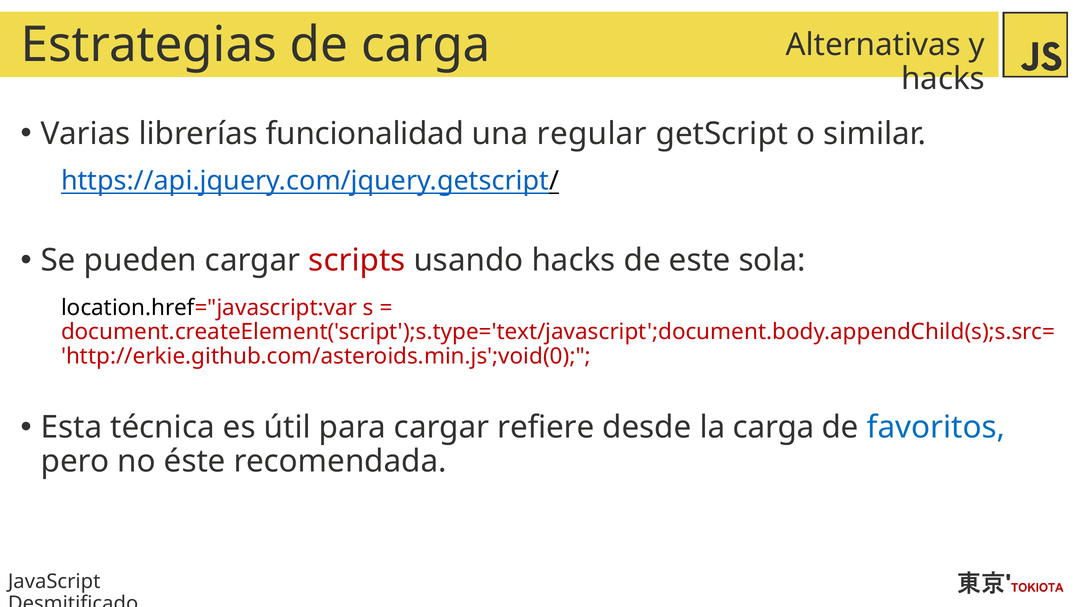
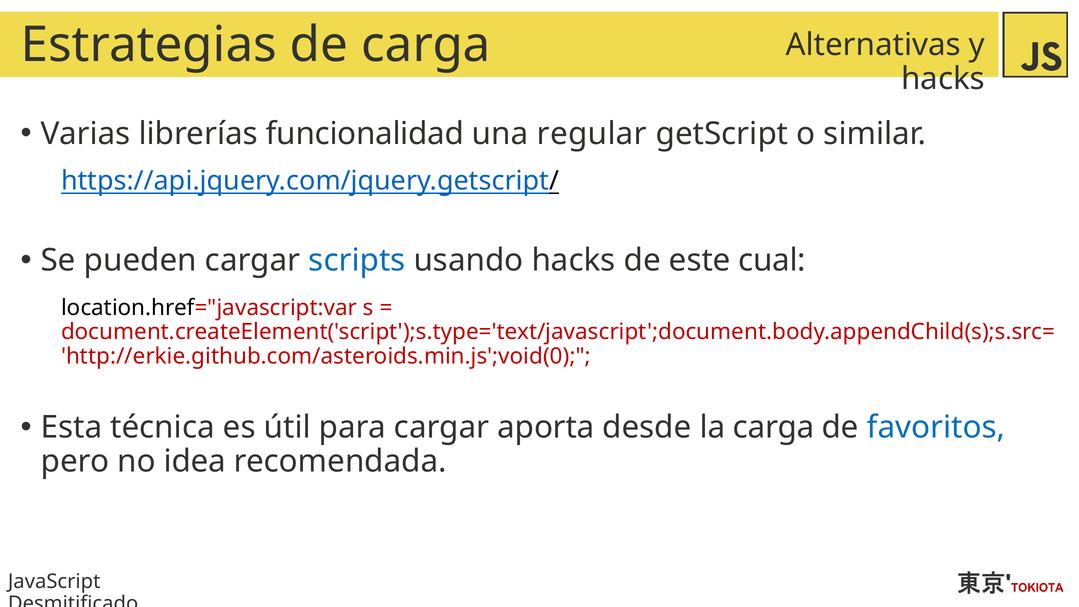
scripts colour: red -> blue (357, 260)
sola: sola -> cual (772, 260)
refiere: refiere -> aporta (546, 427)
éste: éste -> idea (195, 461)
